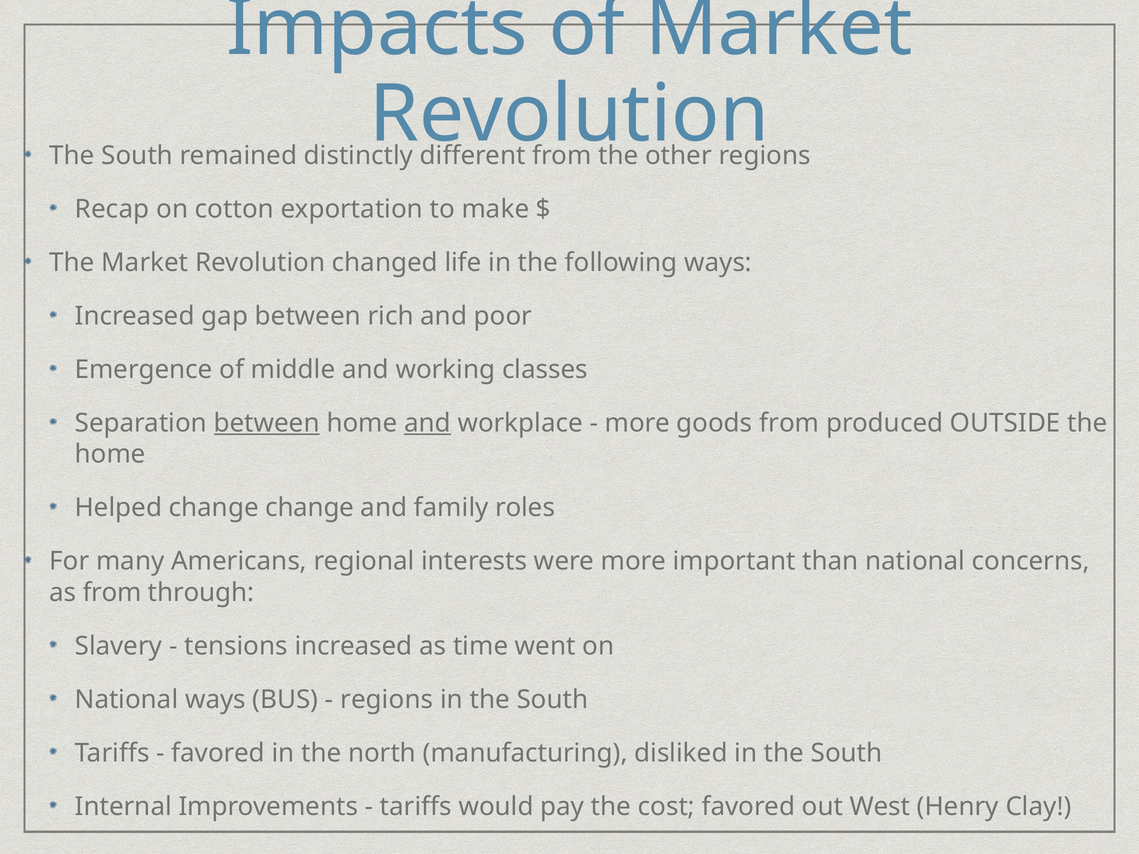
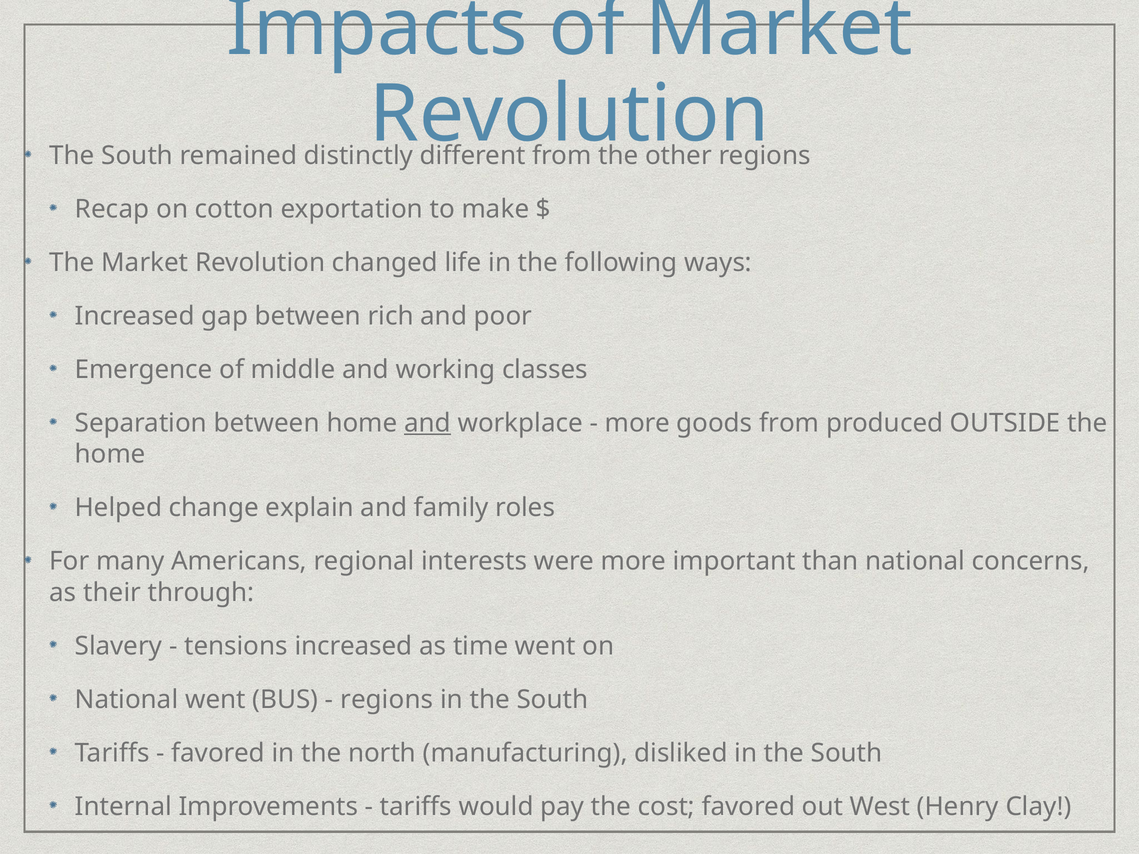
between underline: present -> none (267, 423)
change change: change -> explain (310, 508)
as from: from -> their (112, 593)
National ways: ways -> went (215, 700)
